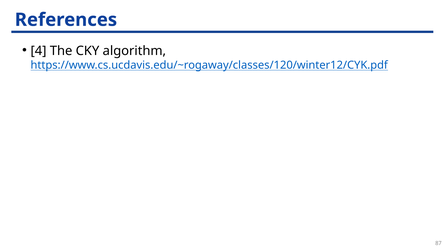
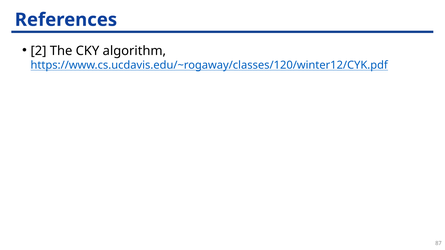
4: 4 -> 2 (39, 51)
